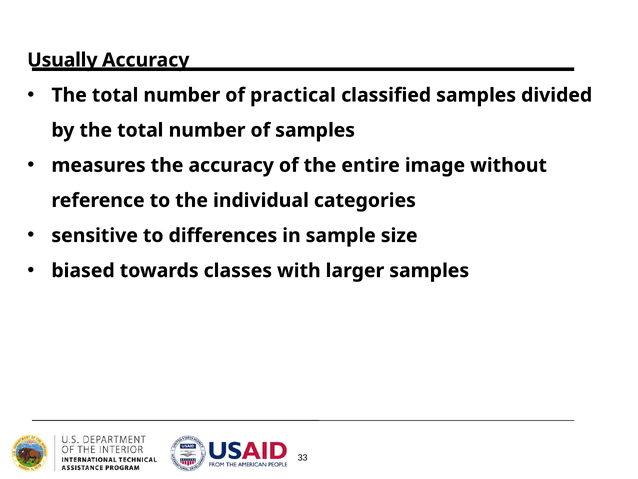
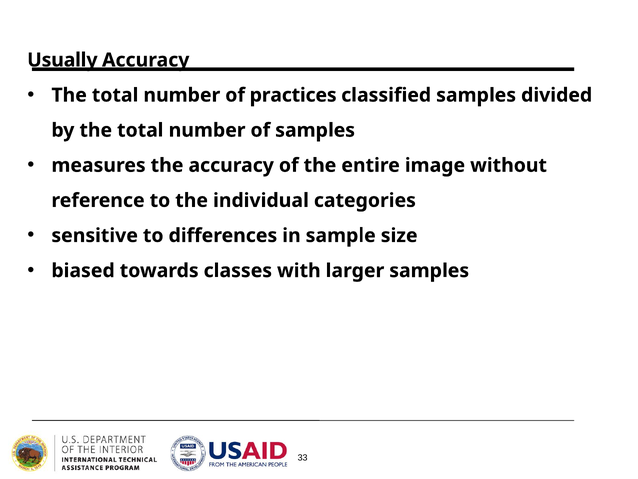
practical: practical -> practices (293, 95)
